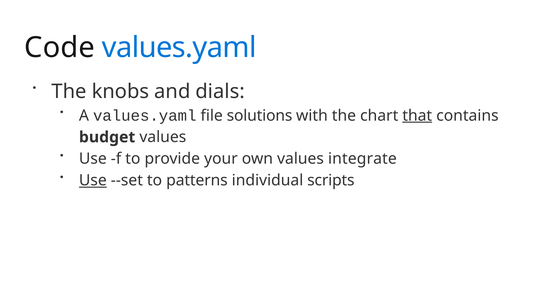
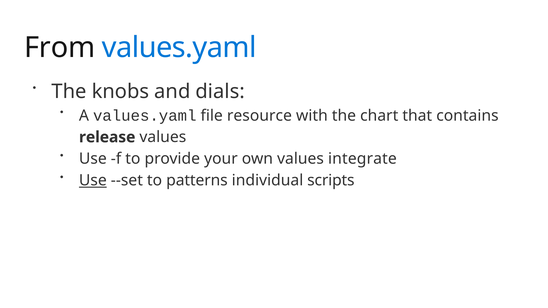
Code: Code -> From (60, 48)
solutions: solutions -> resource (259, 116)
that underline: present -> none (417, 116)
budget: budget -> release (107, 137)
